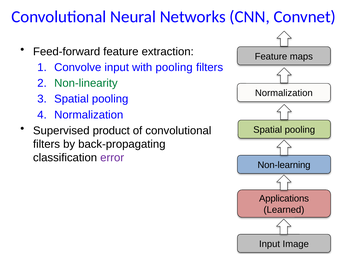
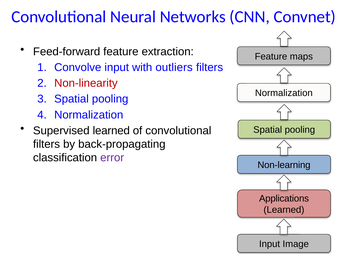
with pooling: pooling -> outliers (174, 67)
Non-linearity colour: green -> red (86, 83)
Supervised product: product -> learned (111, 131)
